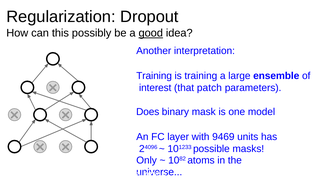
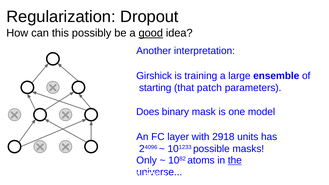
Training: Training -> Girshick (154, 76)
interest: interest -> starting (155, 88)
9469: 9469 -> 2918 (223, 137)
the underline: none -> present (235, 160)
